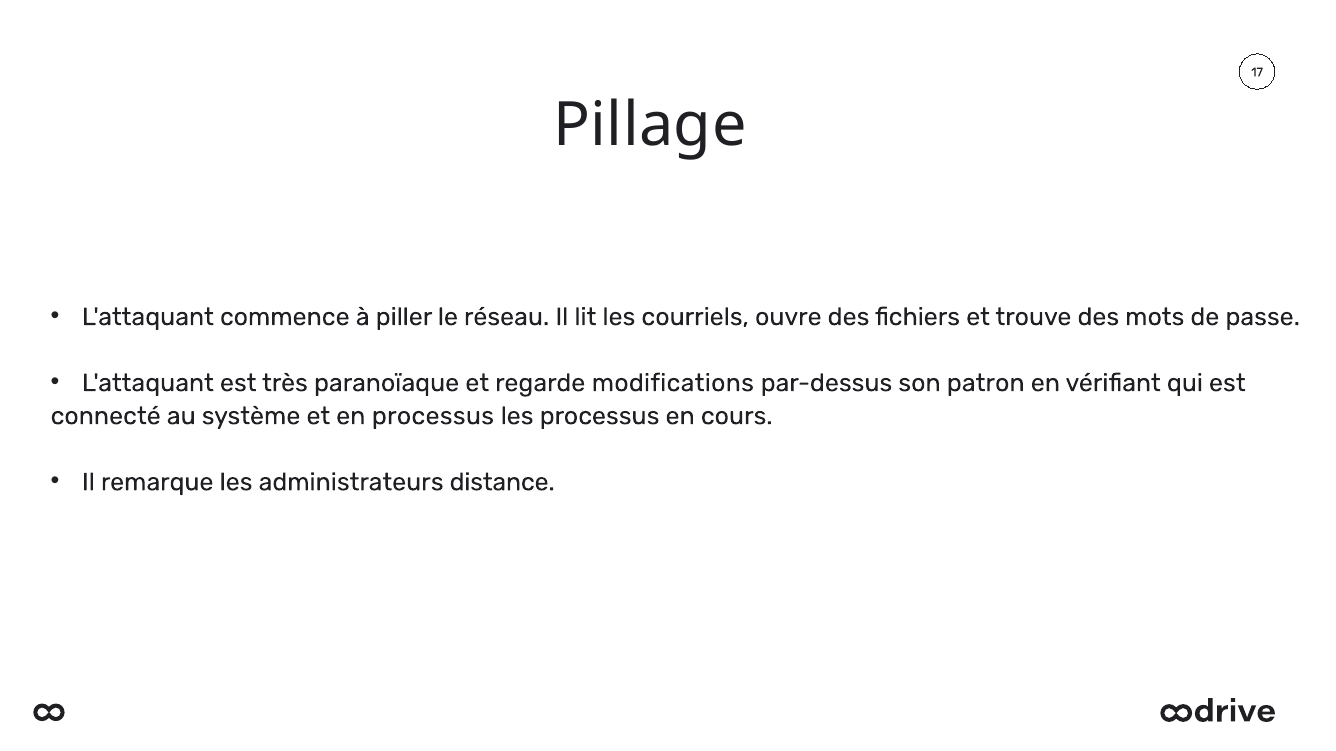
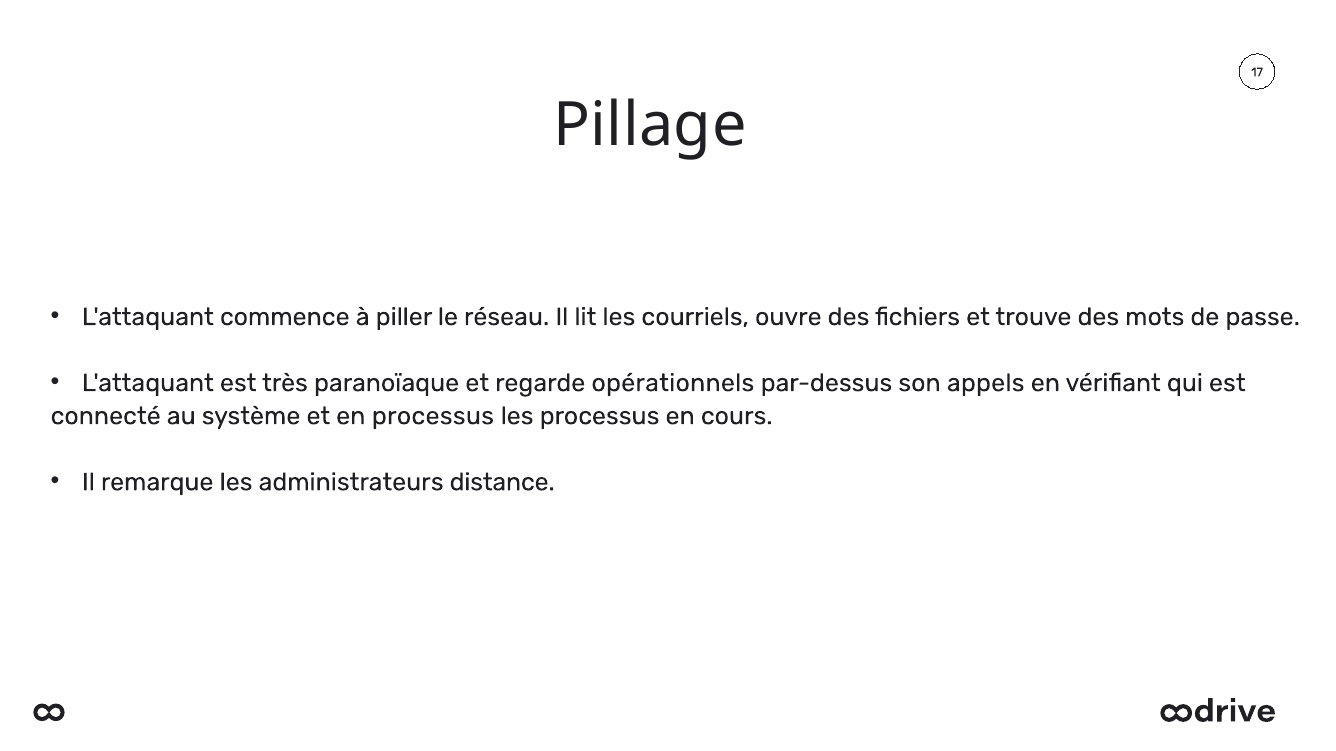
modifications: modifications -> opérationnels (673, 383)
patron: patron -> appels (986, 383)
